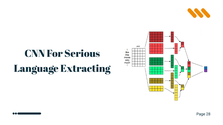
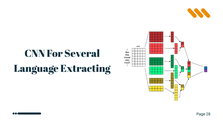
Serious: Serious -> Several (82, 54)
